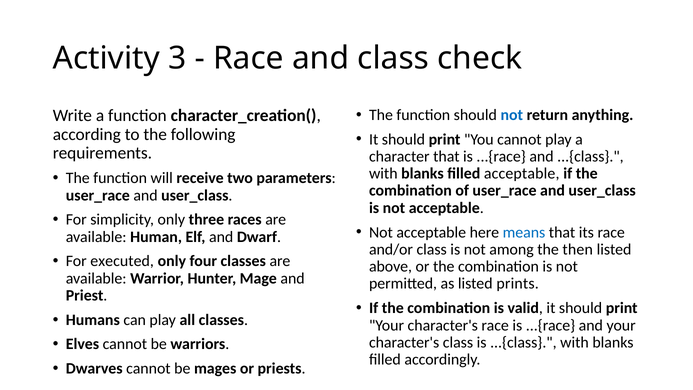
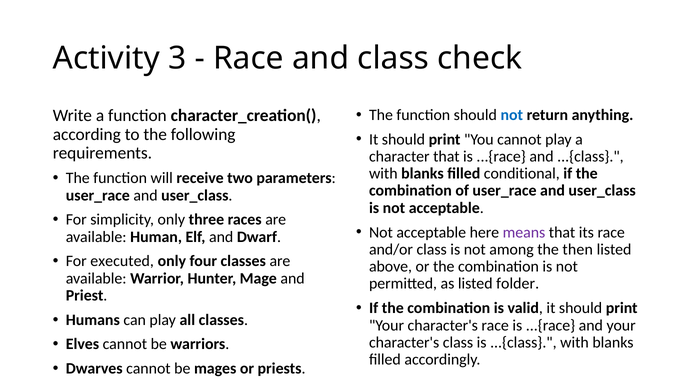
filled acceptable: acceptable -> conditional (522, 173)
means colour: blue -> purple (524, 232)
prints: prints -> folder (518, 284)
